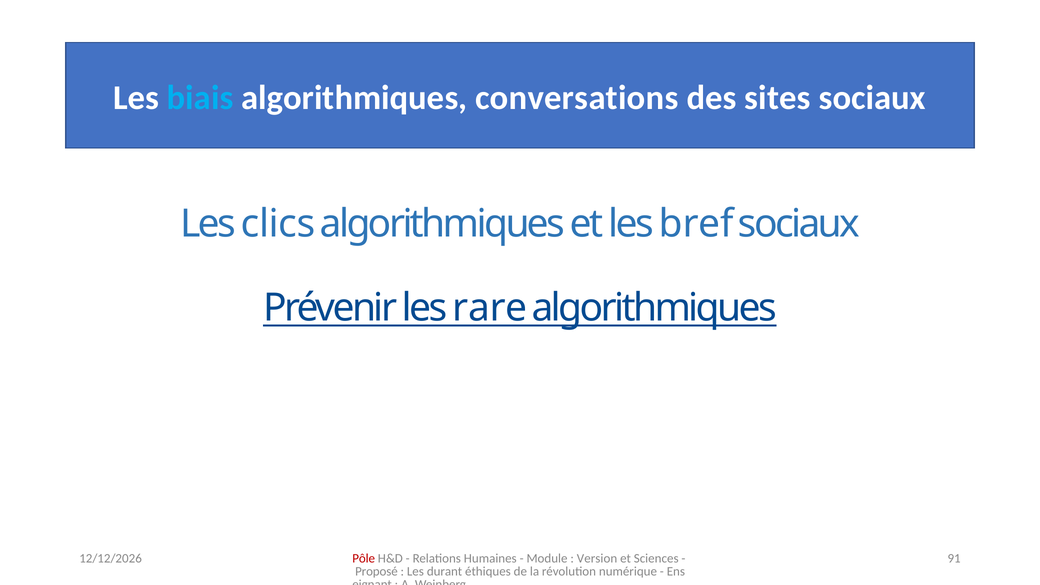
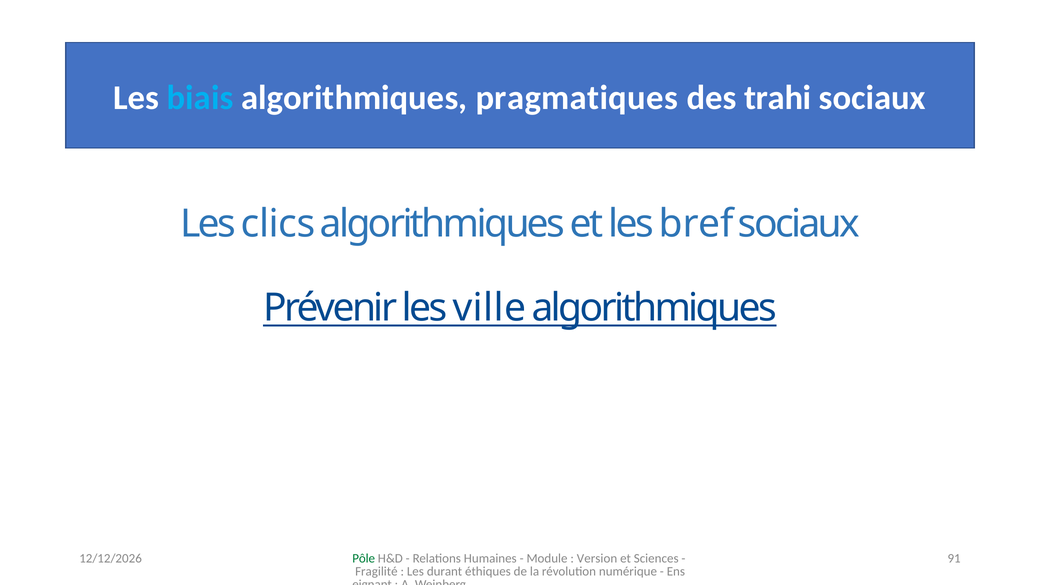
conversations: conversations -> pragmatiques (577, 98)
sites: sites -> trahi (778, 98)
rare: rare -> ville (489, 308)
Pôle colour: red -> green (364, 559)
Proposé: Proposé -> Fragilité (376, 572)
